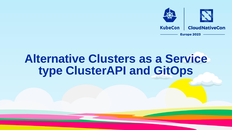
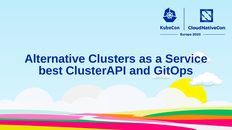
type: type -> best (51, 71)
